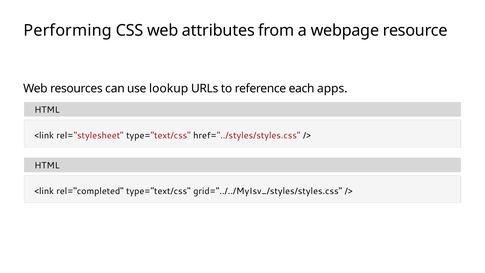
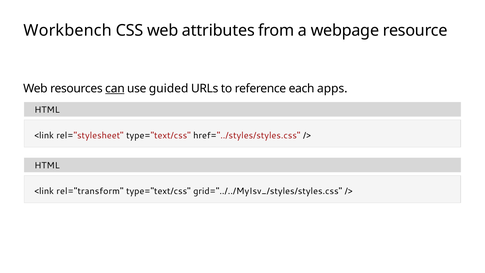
Performing: Performing -> Workbench (68, 30)
can underline: none -> present (115, 89)
lookup: lookup -> guided (169, 89)
rel="completed: rel="completed -> rel="transform (90, 191)
